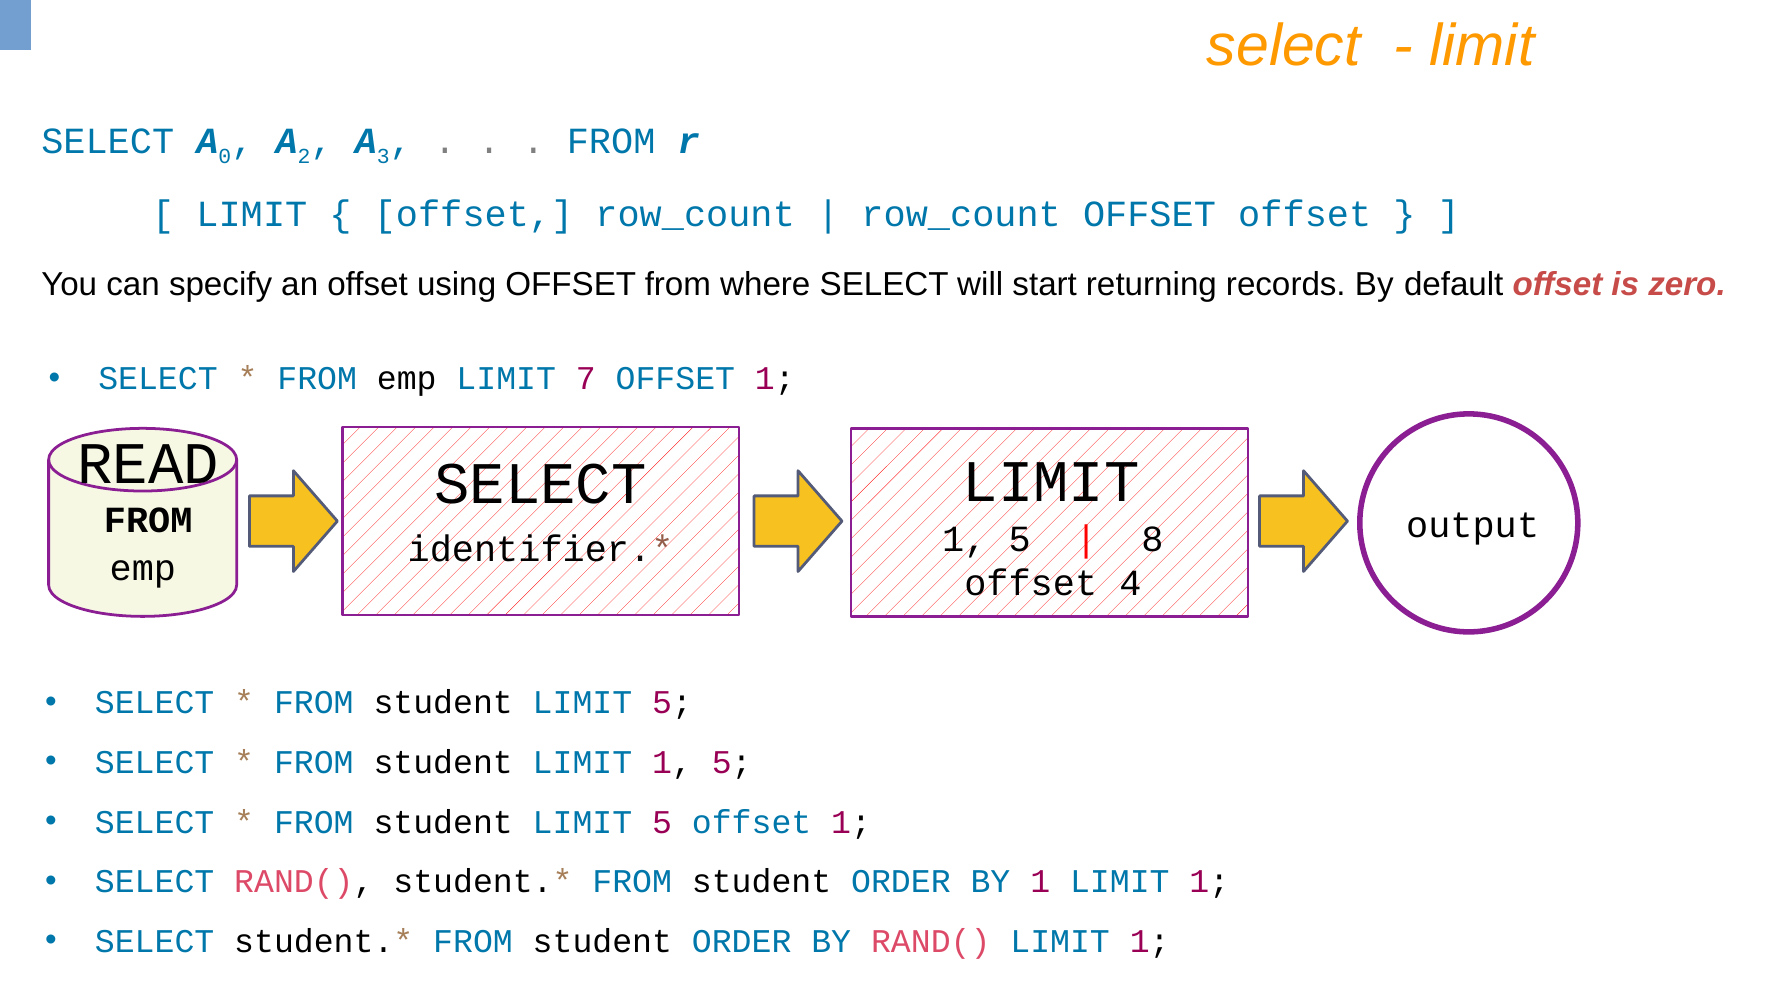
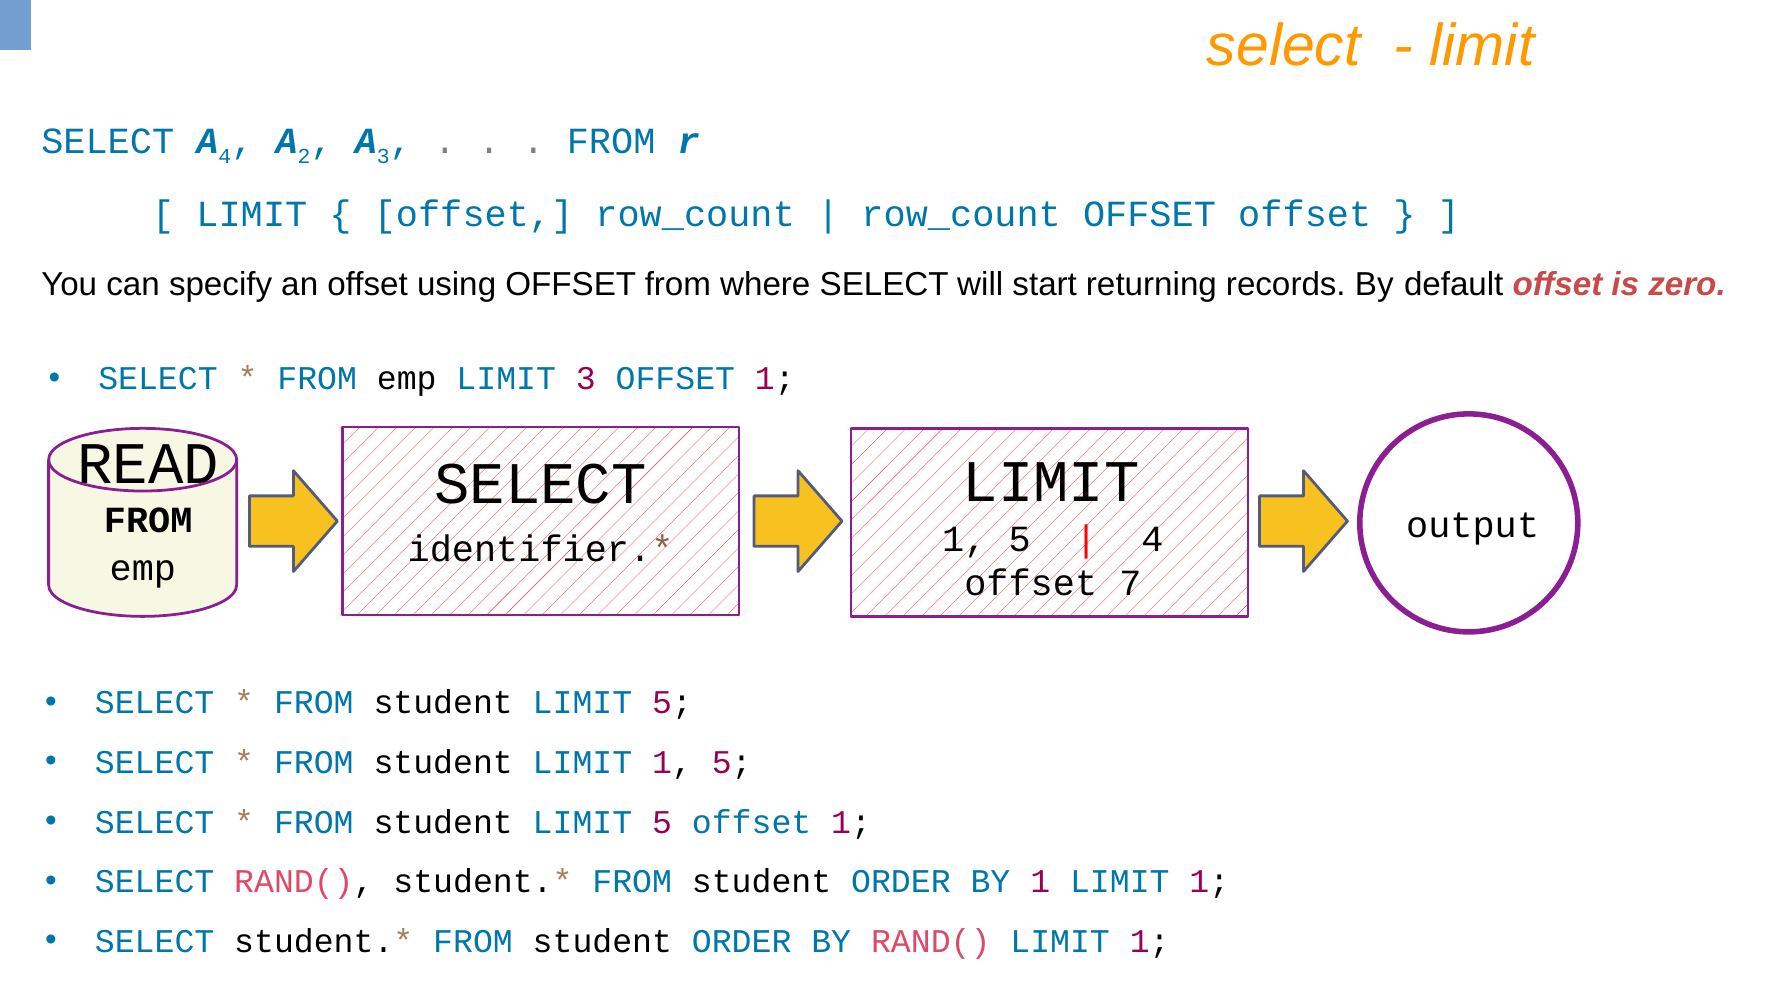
0: 0 -> 4 (225, 156)
LIMIT 7: 7 -> 3 (586, 379)
8: 8 -> 4 (1152, 539)
4: 4 -> 7 (1130, 584)
